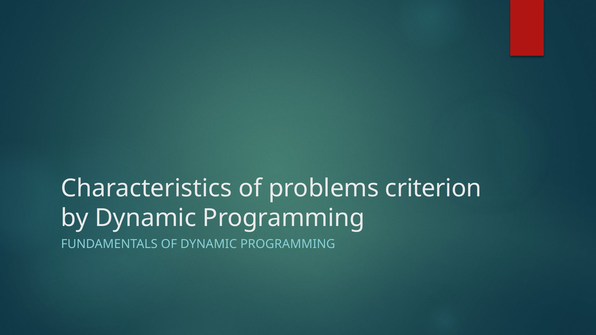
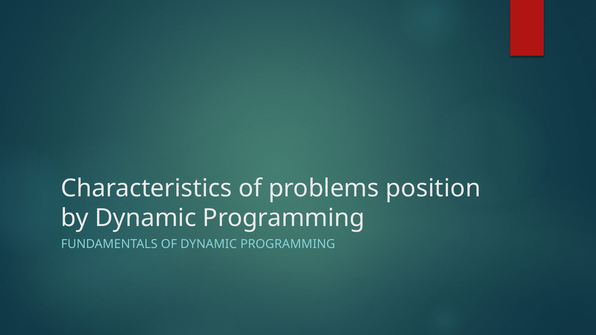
criterion: criterion -> position (433, 188)
